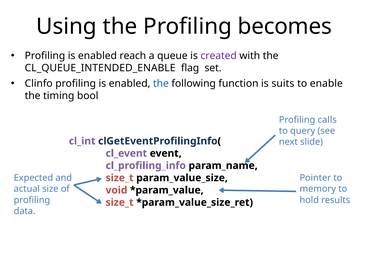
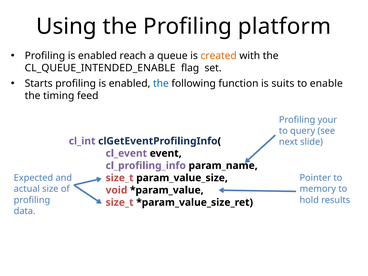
becomes: becomes -> platform (285, 26)
created colour: purple -> orange (219, 56)
Clinfo: Clinfo -> Starts (39, 84)
bool: bool -> feed (88, 96)
calls: calls -> your (327, 120)
